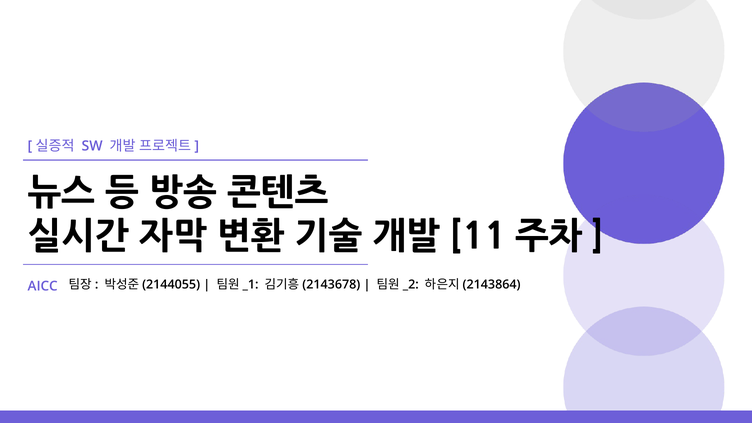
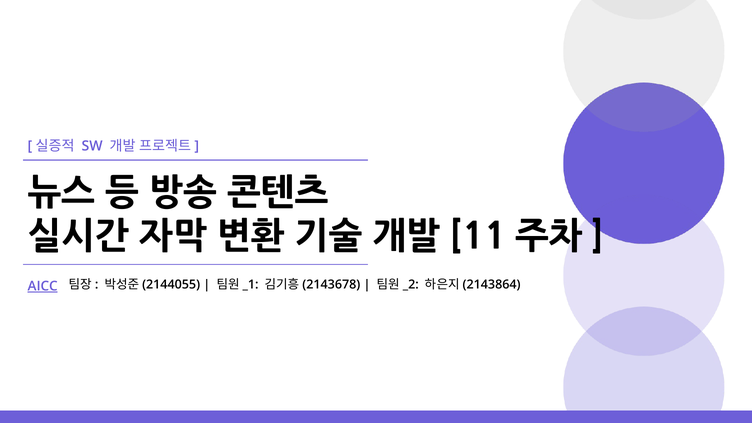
AICC underline: none -> present (43, 286)
